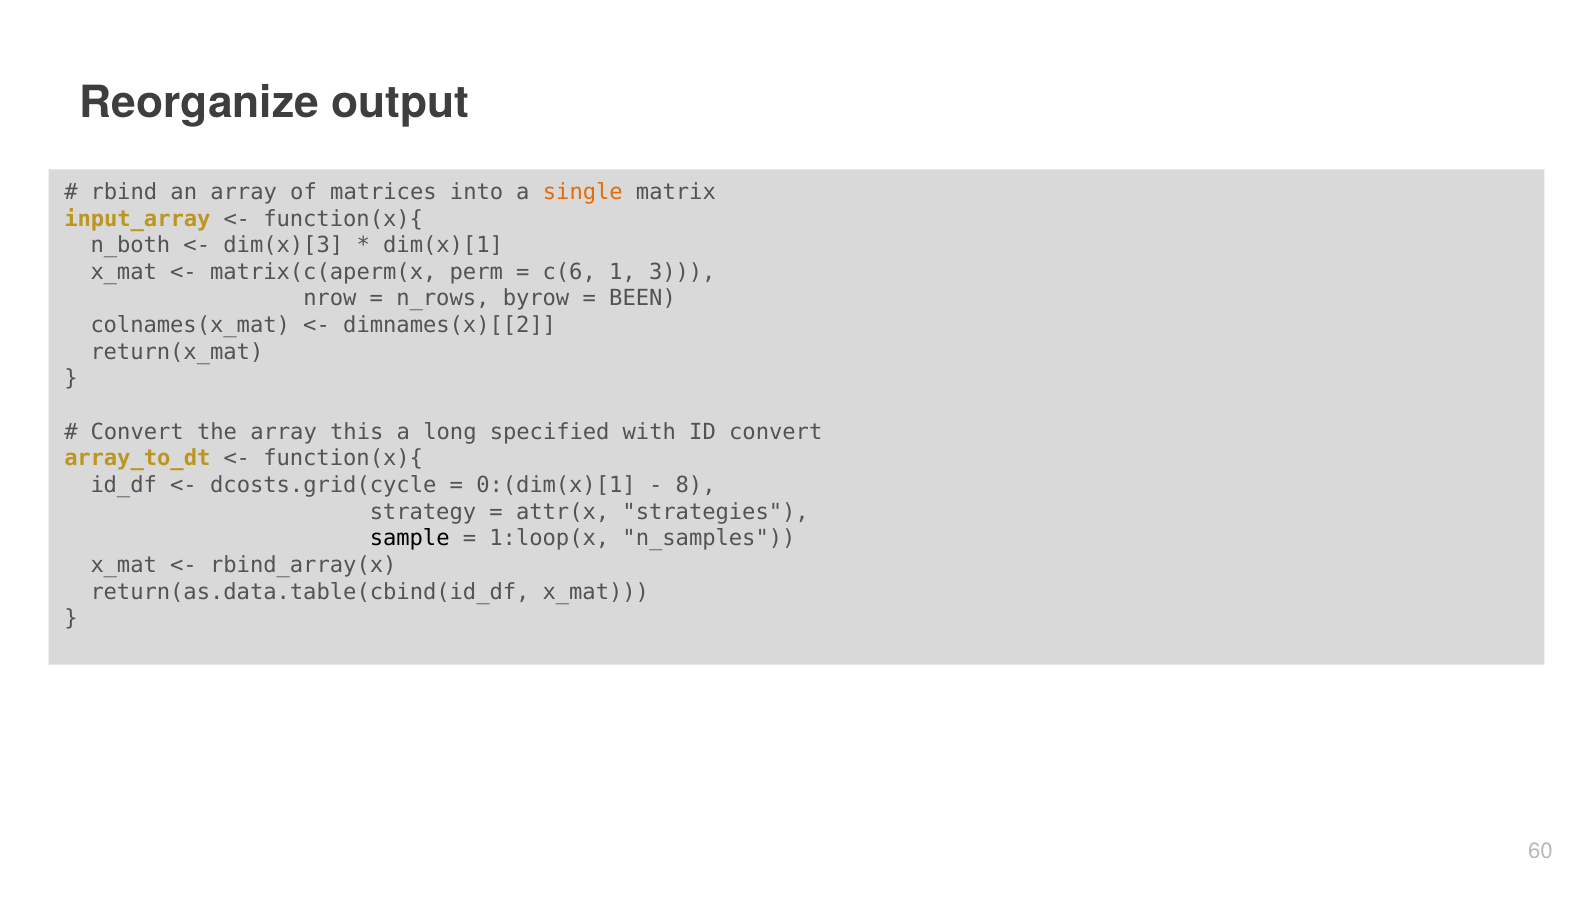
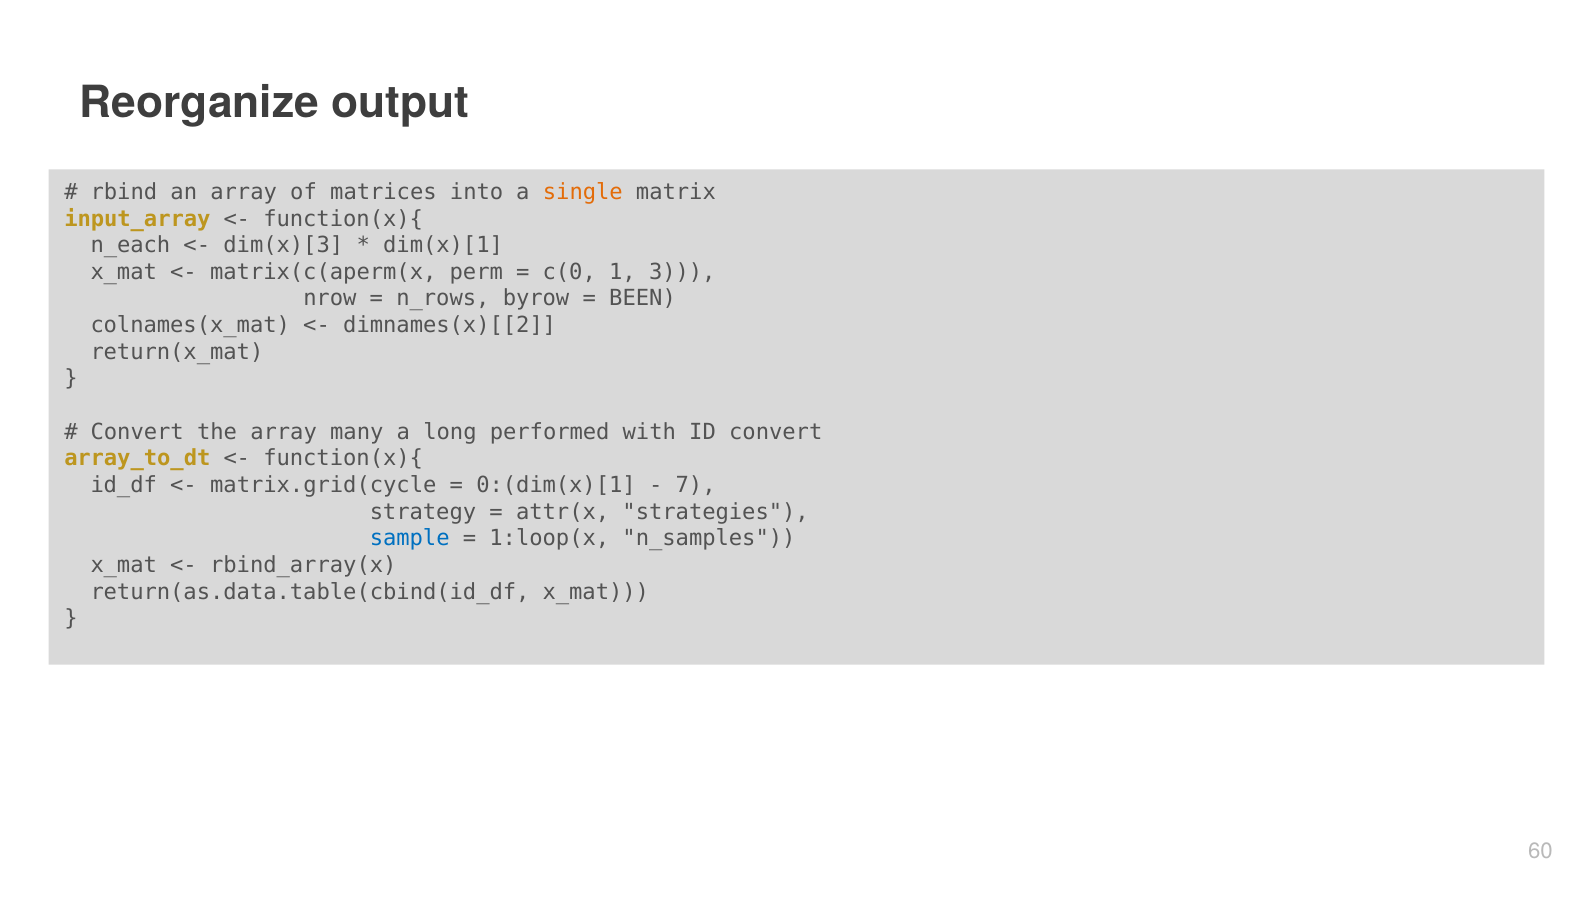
n_both: n_both -> n_each (130, 245)
c(6: c(6 -> c(0 (569, 272)
this: this -> many (357, 432)
specified: specified -> performed (550, 432)
dcosts.grid(cycle: dcosts.grid(cycle -> matrix.grid(cycle (323, 485)
8: 8 -> 7 (696, 485)
sample colour: black -> blue (410, 538)
